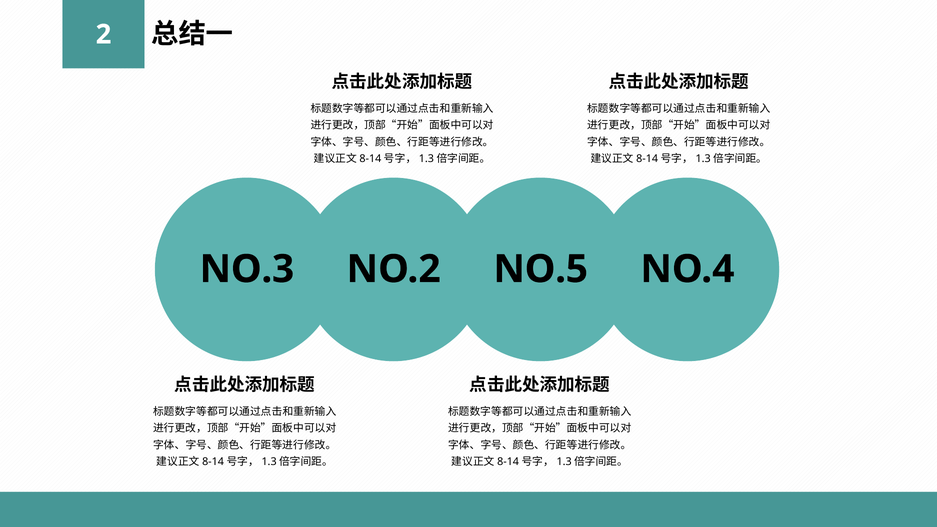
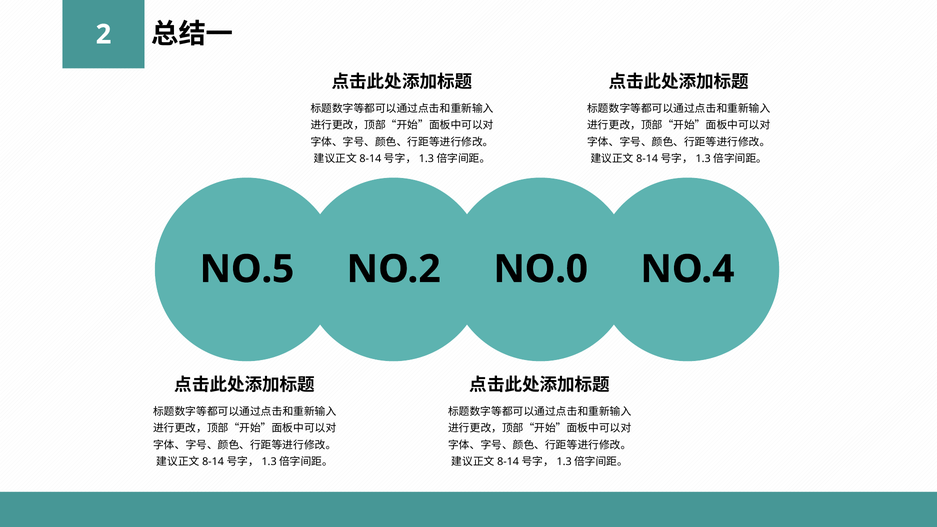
NO.3: NO.3 -> NO.5 (247, 269)
NO.5: NO.5 -> NO.0 (541, 269)
